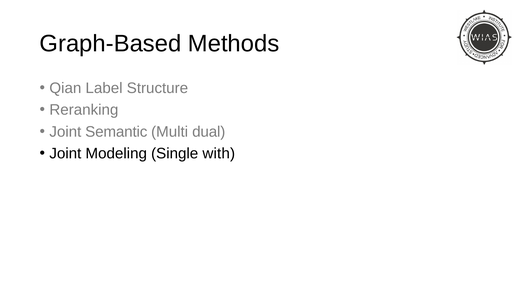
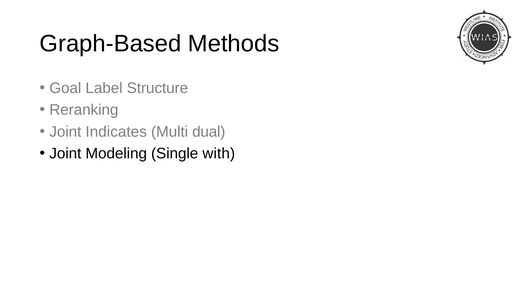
Qian: Qian -> Goal (65, 88)
Semantic: Semantic -> Indicates (116, 131)
